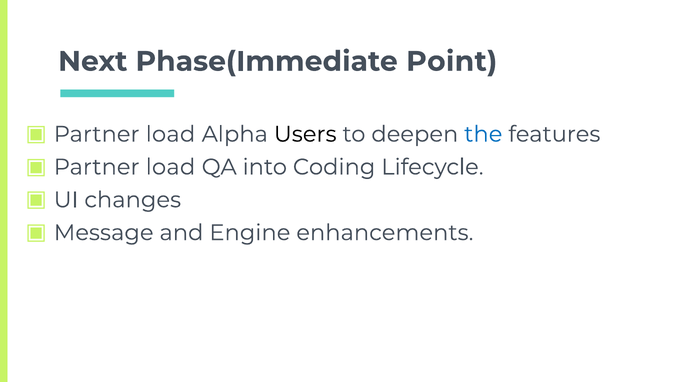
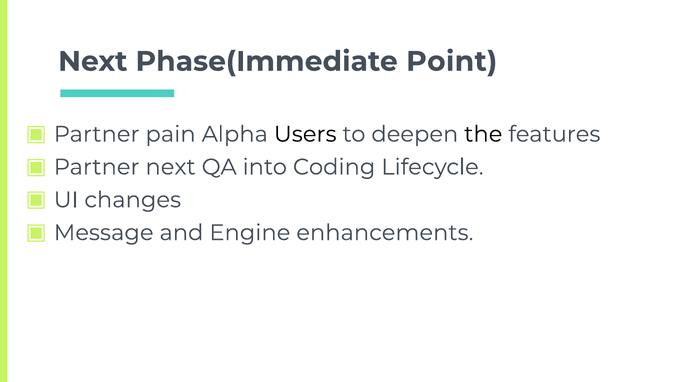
load: load -> pain (171, 134)
the colour: blue -> black (483, 134)
load: load -> next (171, 167)
